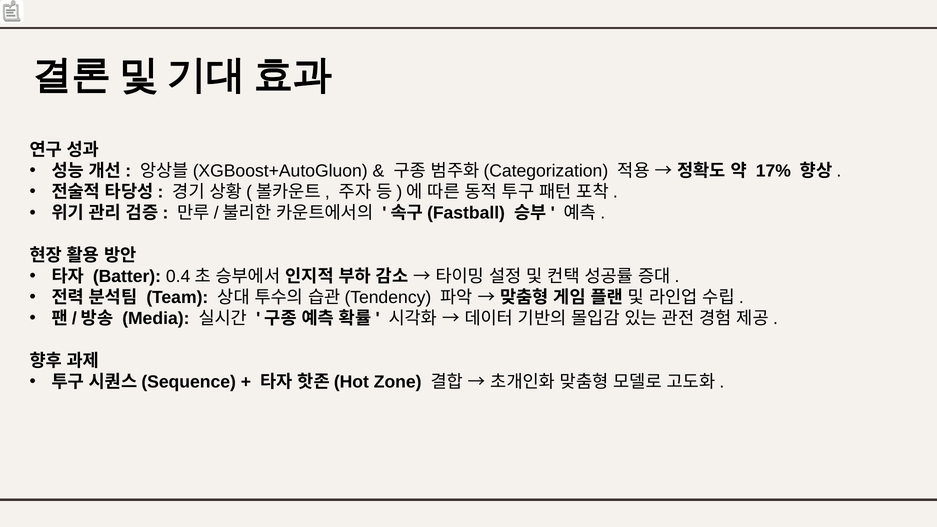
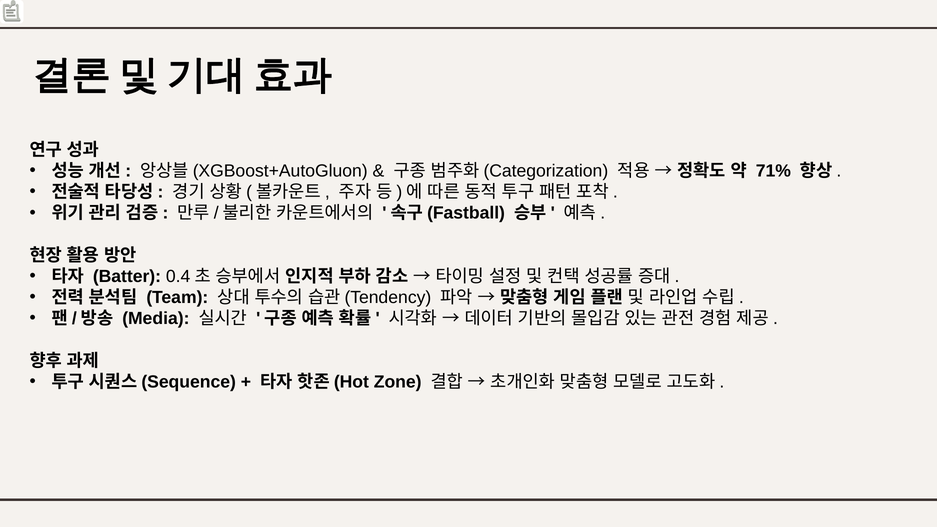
17%: 17% -> 71% (773, 171)
